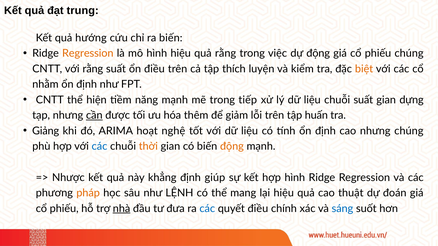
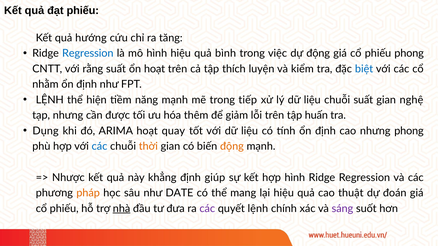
đạt trung: trung -> phiếu (83, 10)
ra biến: biến -> tăng (171, 38)
Regression colour: orange -> blue (88, 53)
quả rằng: rằng -> bình (226, 53)
phiếu chúng: chúng -> phong (409, 53)
ổn điều: điều -> hoạt (155, 69)
biệt colour: orange -> blue (364, 69)
CNTT: CNTT -> LỆNH (50, 100)
dựng: dựng -> nghệ (411, 100)
cần underline: present -> none (94, 116)
Giảng: Giảng -> Dụng (46, 131)
nghệ: nghệ -> quay (173, 131)
nhưng chúng: chúng -> phong (409, 131)
LỆNH: LỆNH -> DATE (179, 193)
các colour: blue -> purple (207, 209)
quyết điều: điều -> lệnh (258, 209)
sáng colour: blue -> purple (342, 209)
